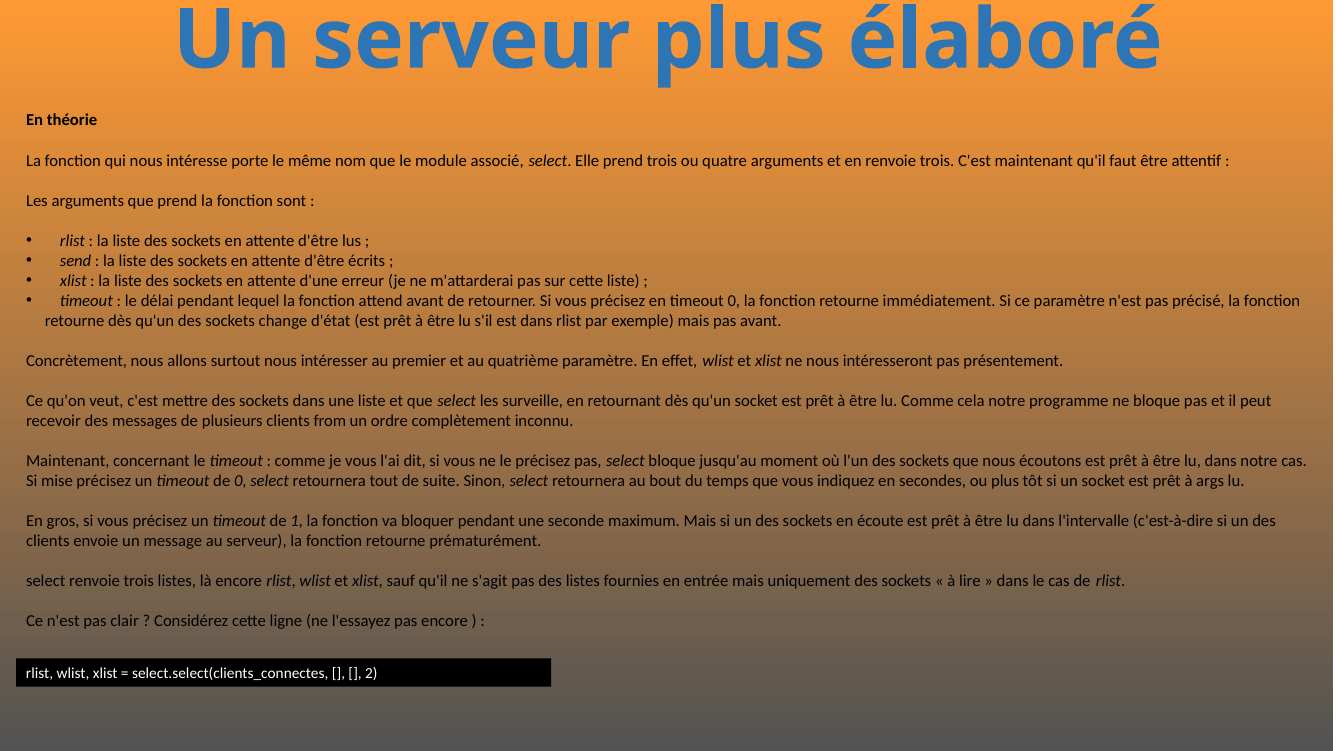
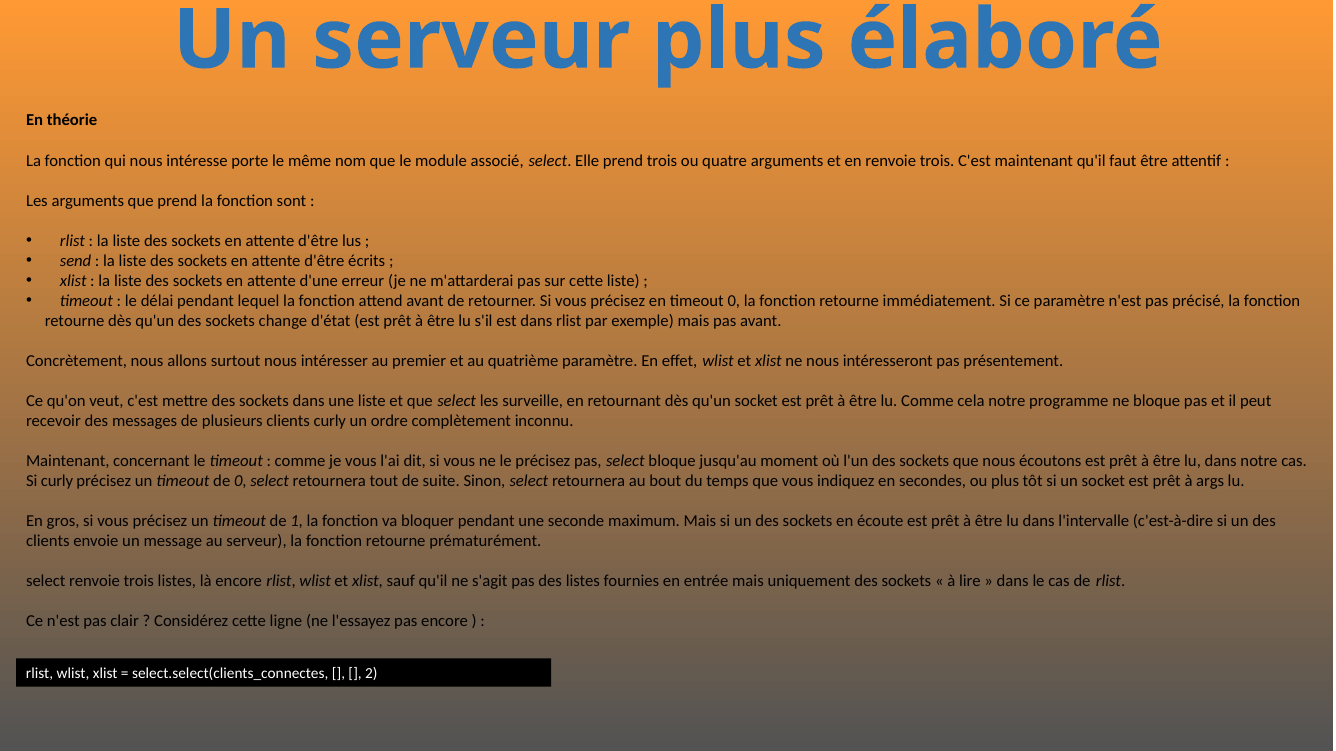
clients from: from -> curly (330, 421)
Si mise: mise -> curly (57, 481)
